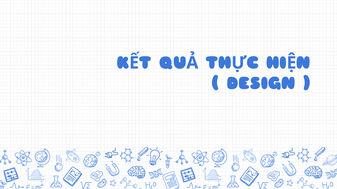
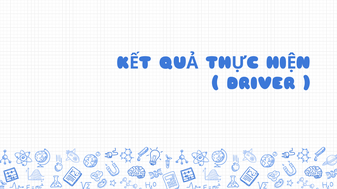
DESIGN: DESIGN -> DRIVER (261, 84)
